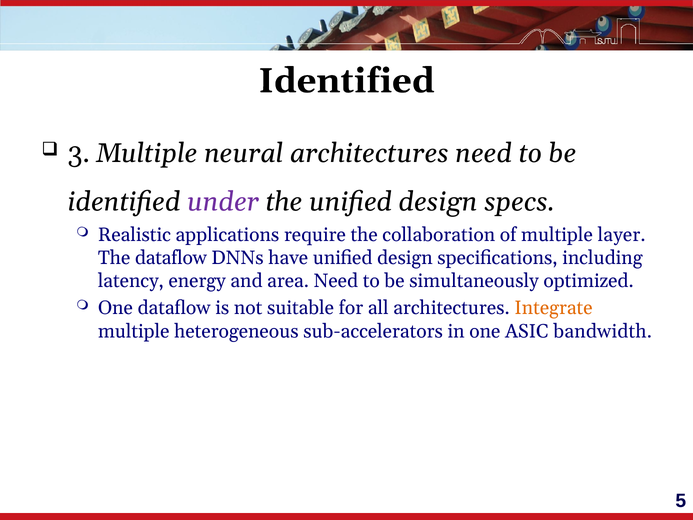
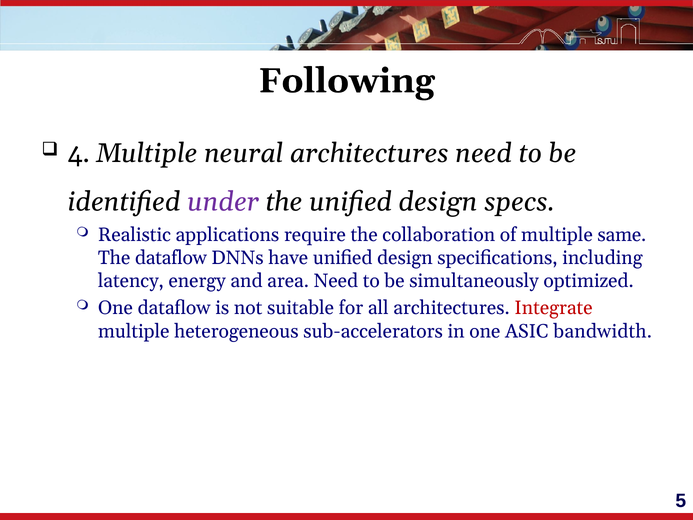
Identified: Identified -> Following (347, 81)
3: 3 -> 4 (79, 153)
layer: layer -> same (622, 235)
Integrate colour: orange -> red (553, 308)
